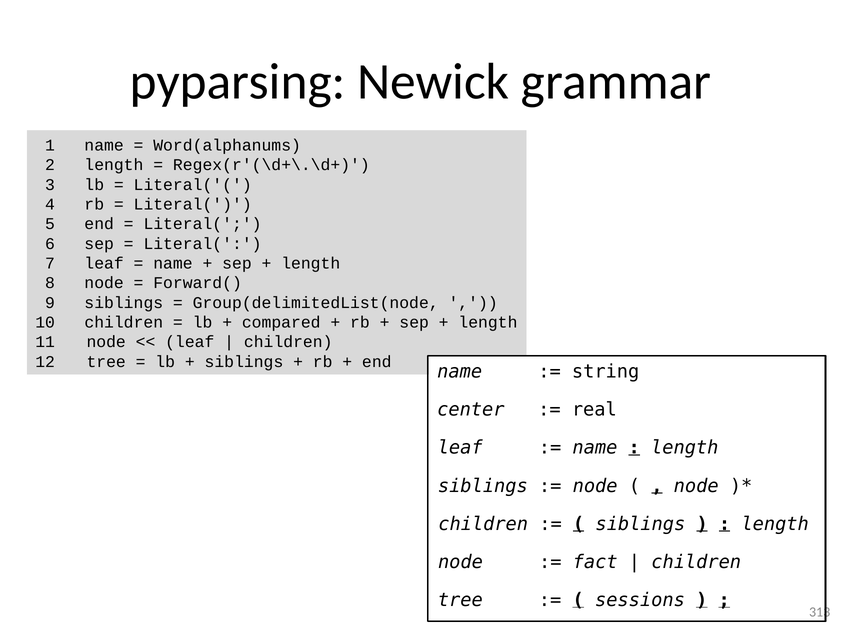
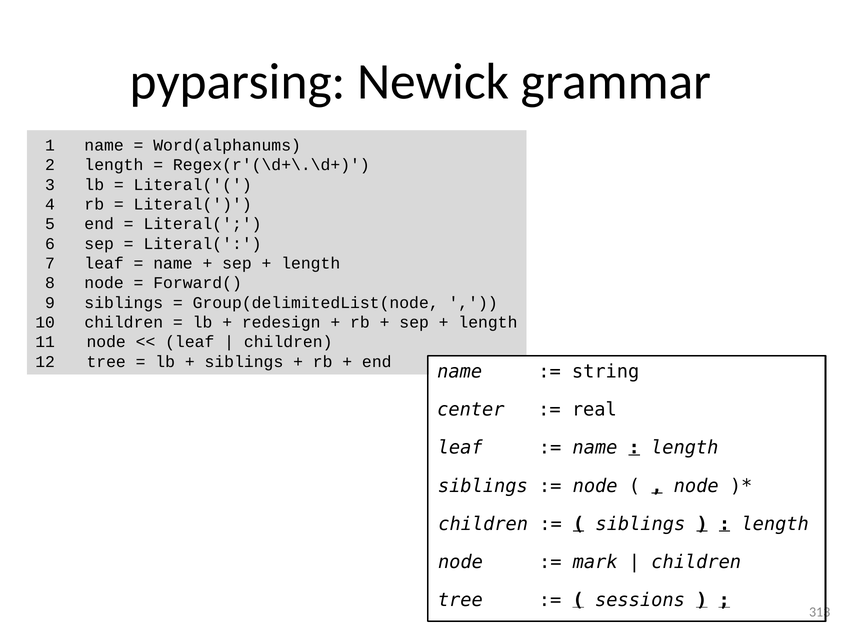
compared: compared -> redesign (281, 322)
fact: fact -> mark (595, 562)
